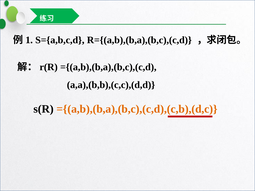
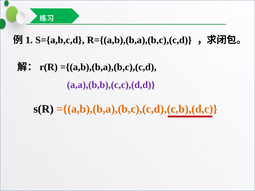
a,a),(b,b),(c,c),(d,d colour: black -> purple (111, 85)
